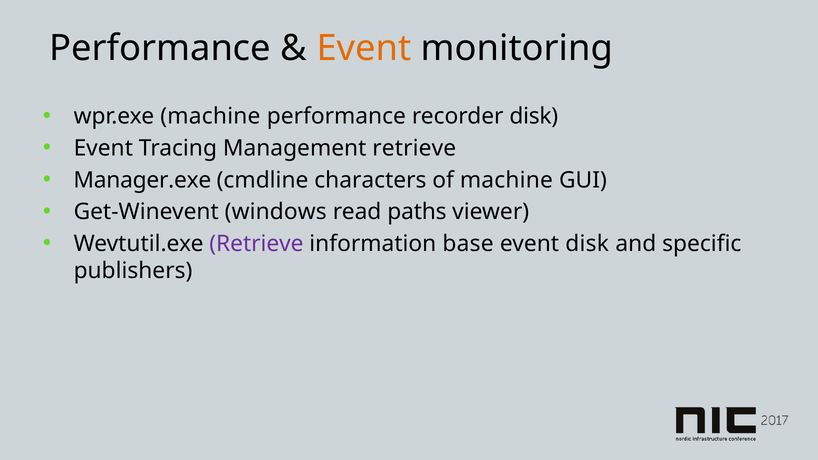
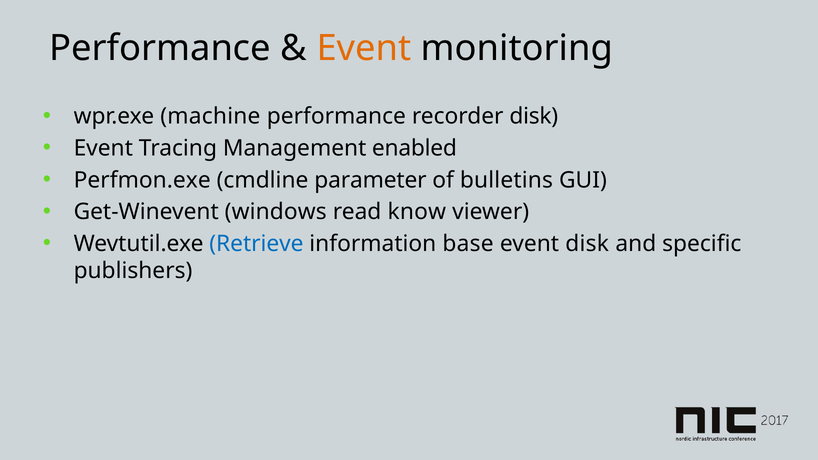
Management retrieve: retrieve -> enabled (414, 148)
Manager.exe: Manager.exe -> Perfmon.exe (142, 180)
characters: characters -> parameter (370, 180)
of machine: machine -> bulletins (506, 180)
paths: paths -> know (417, 212)
Retrieve colour: purple -> blue (256, 244)
